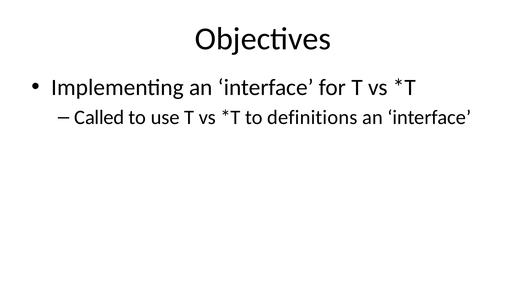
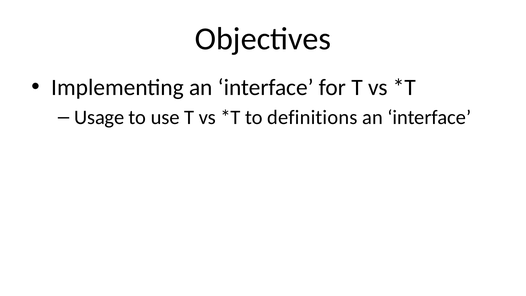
Called: Called -> Usage (99, 118)
